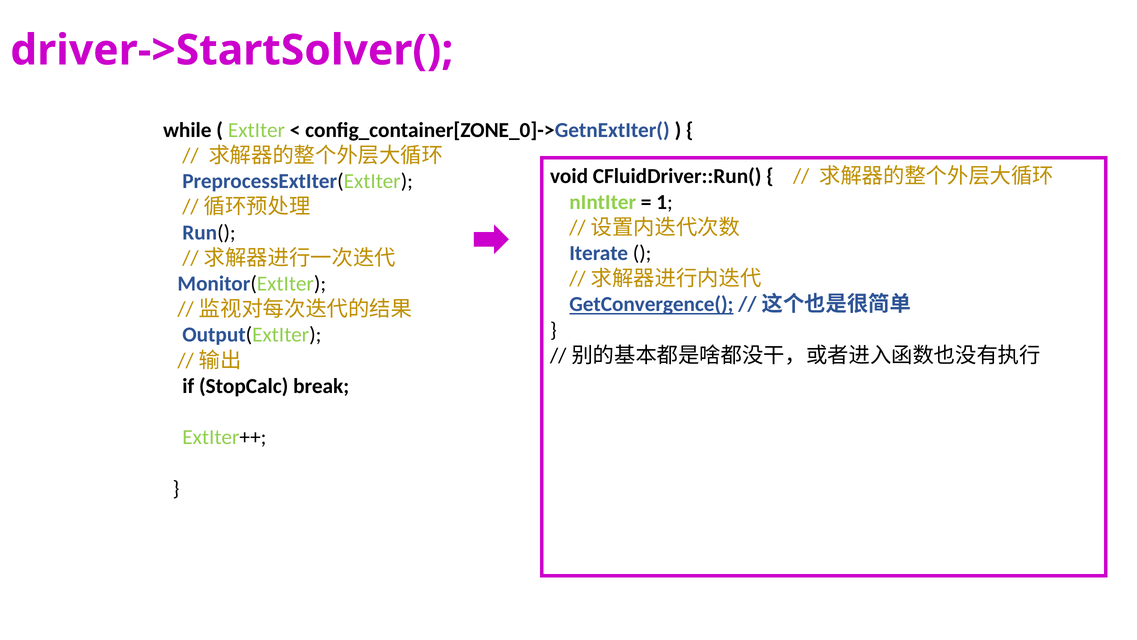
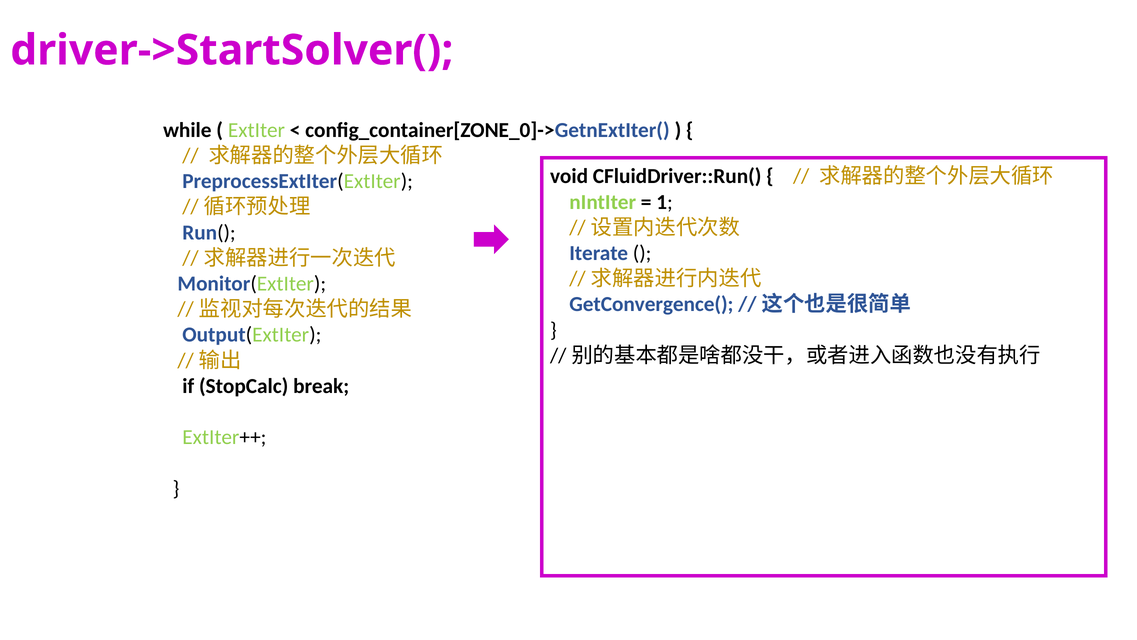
GetConvergence( underline: present -> none (651, 304)
